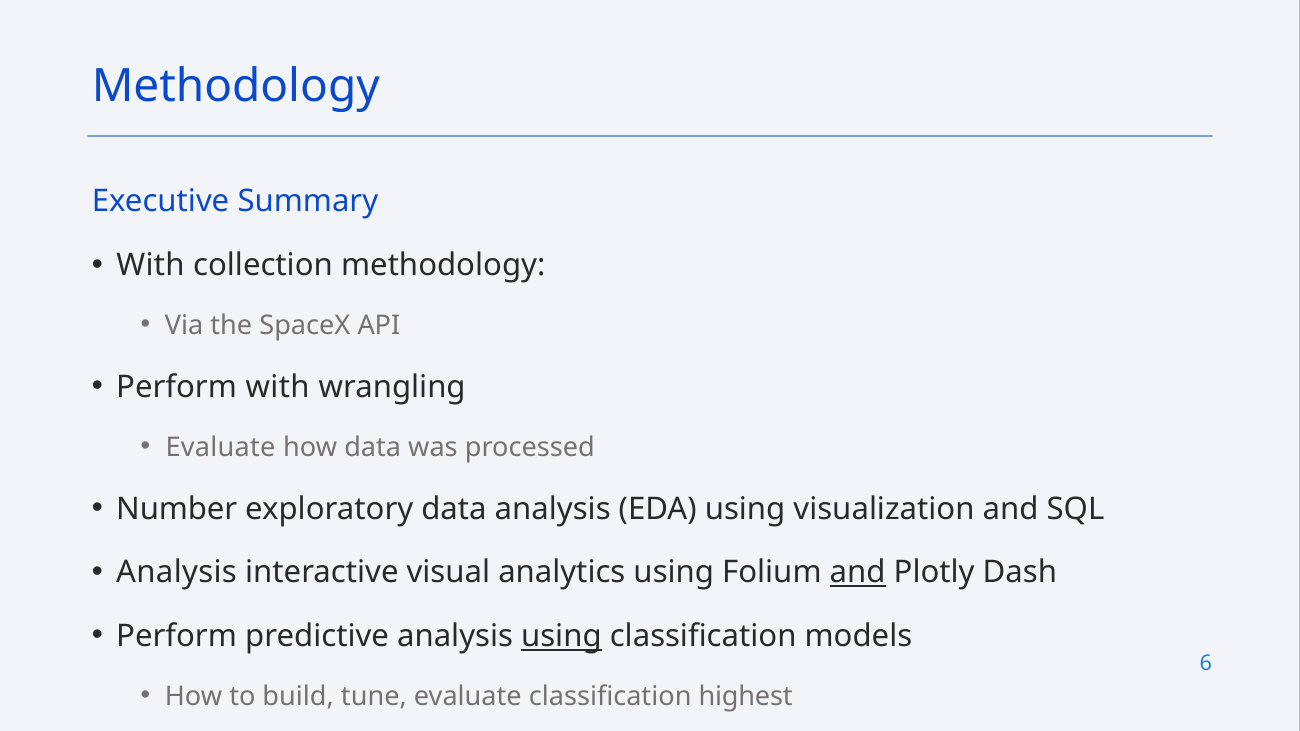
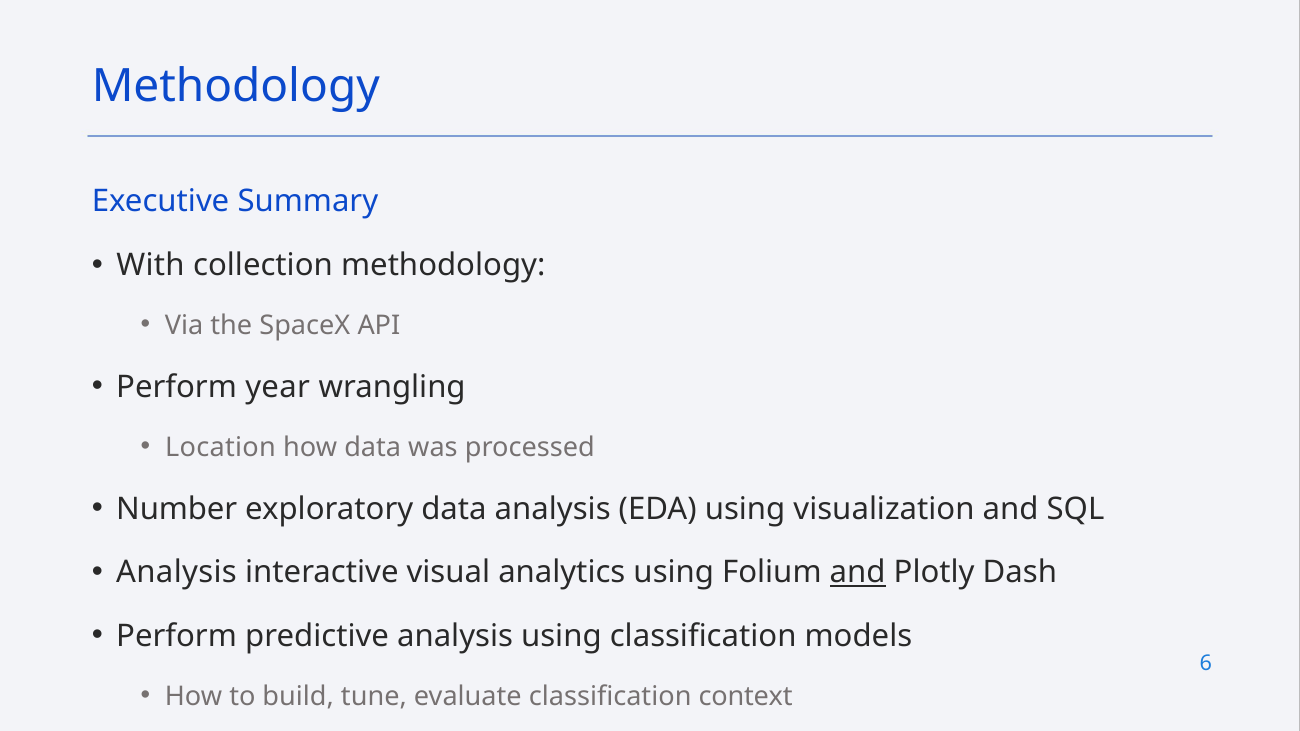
Perform with: with -> year (278, 387)
Evaluate: Evaluate -> Location (220, 447)
using underline: present -> none (561, 636)
highest: highest -> context (746, 697)
